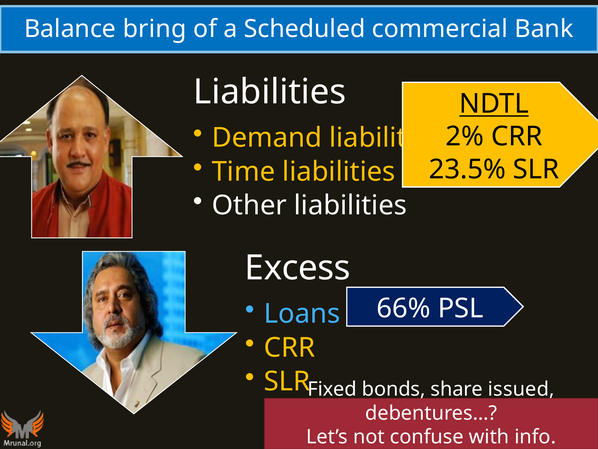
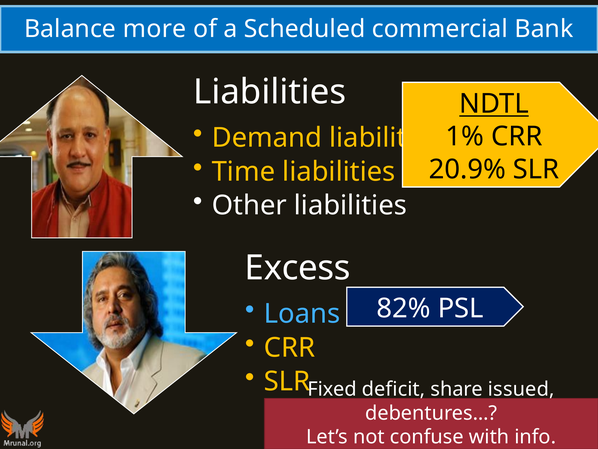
bring: bring -> more (155, 29)
2%: 2% -> 1% (465, 136)
23.5%: 23.5% -> 20.9% (467, 169)
66%: 66% -> 82% (404, 308)
bonds: bonds -> deficit (394, 389)
